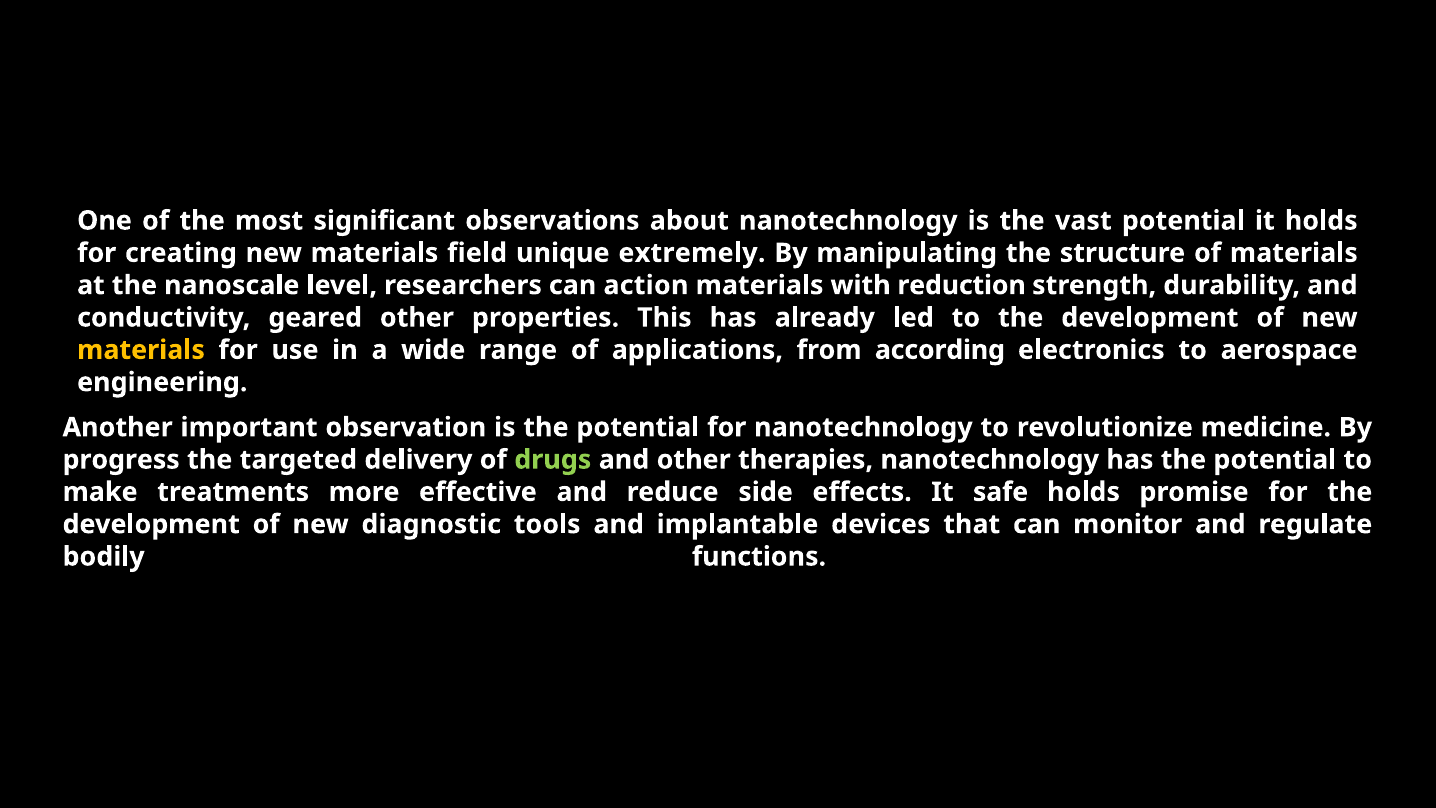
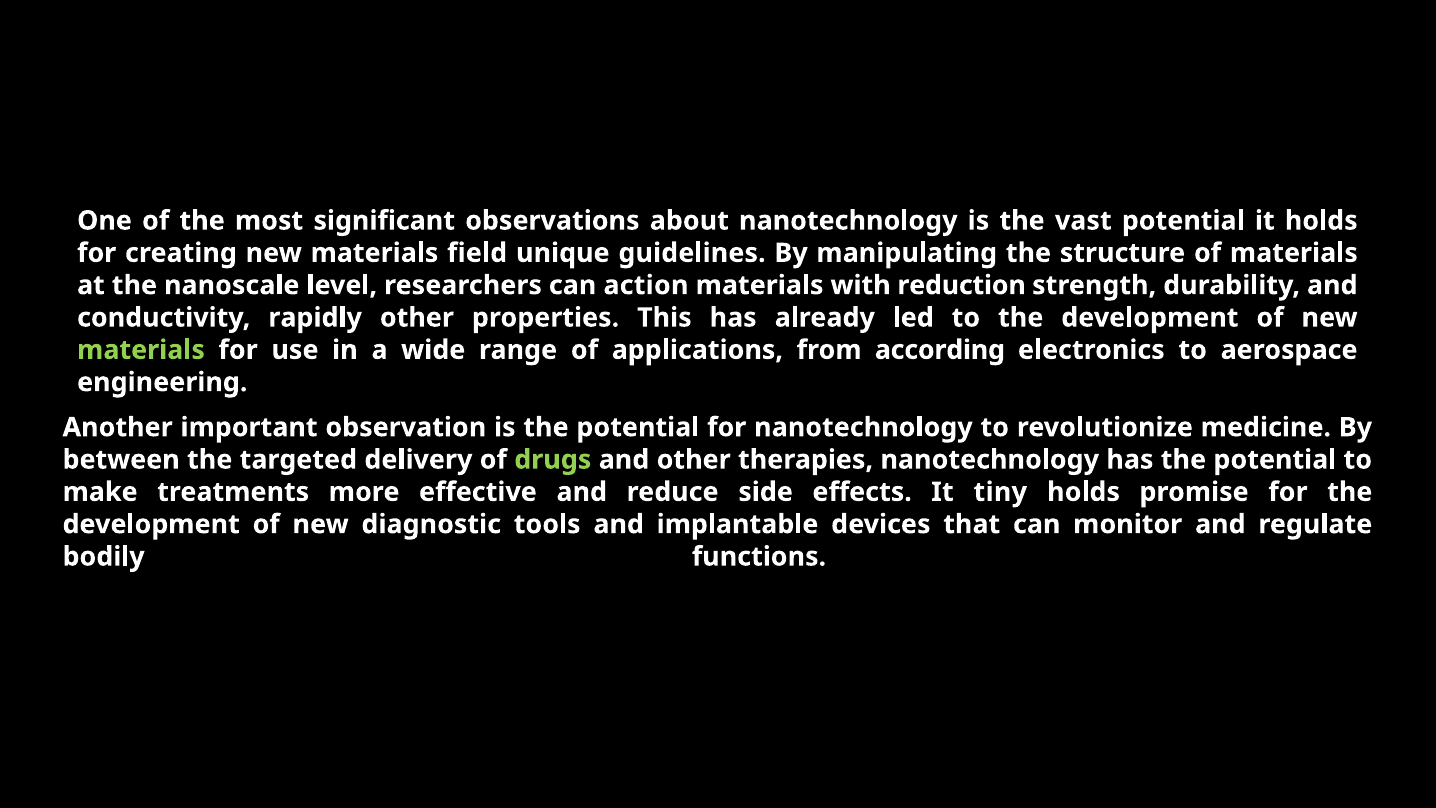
extremely: extremely -> guidelines (692, 253)
geared: geared -> rapidly (315, 318)
materials colour: yellow -> light green (141, 350)
progress: progress -> between (121, 460)
safe: safe -> tiny (1000, 492)
